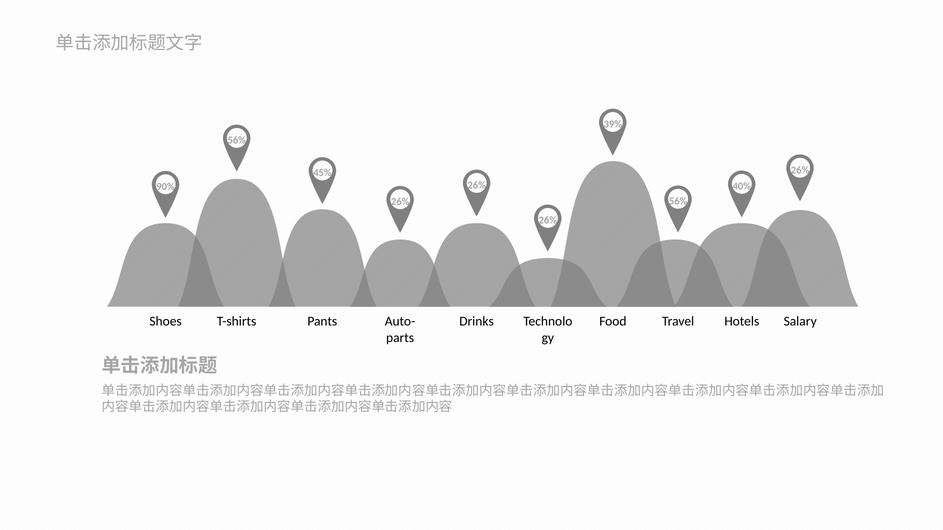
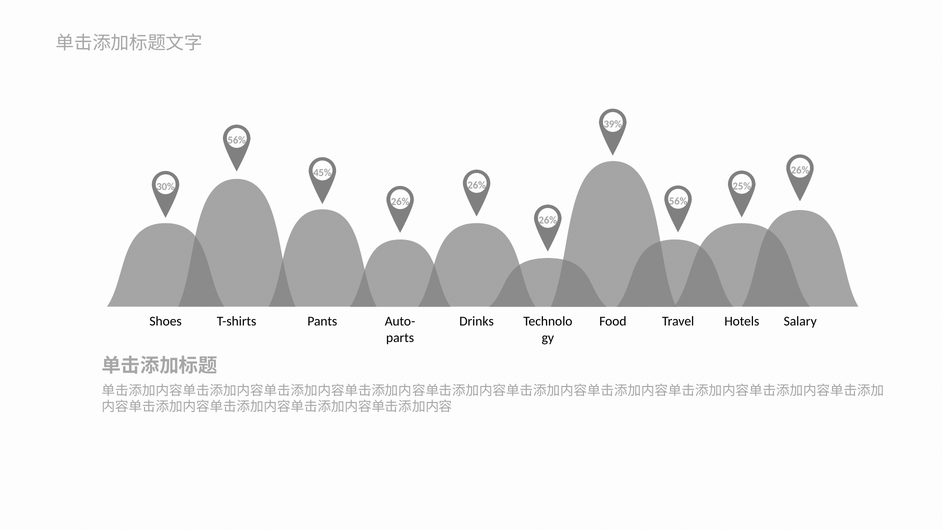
40%: 40% -> 25% (742, 186)
90%: 90% -> 30% (166, 187)
